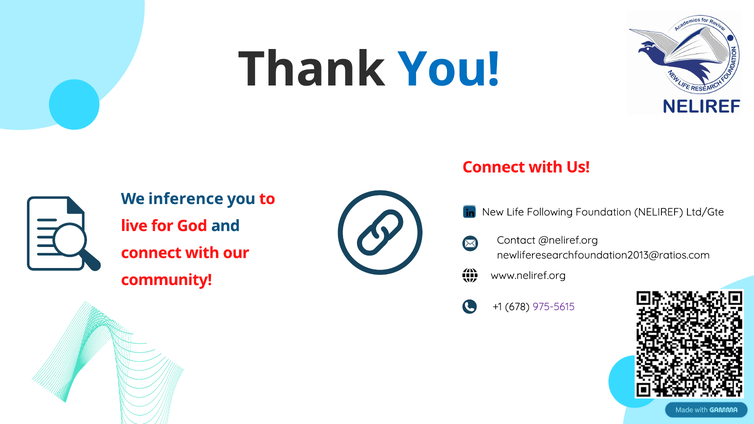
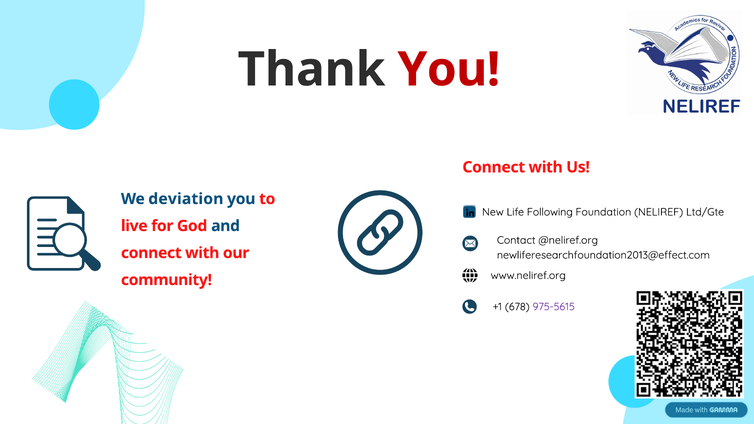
You colour: blue -> red (449, 70)
inference: inference -> deviation (186, 199)
newliferesearchfoundation2013@ratios.com: newliferesearchfoundation2013@ratios.com -> newliferesearchfoundation2013@effect.com (603, 255)
